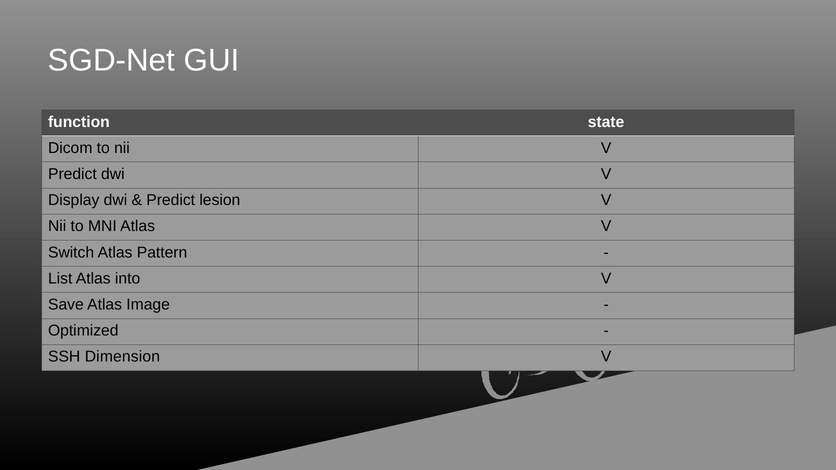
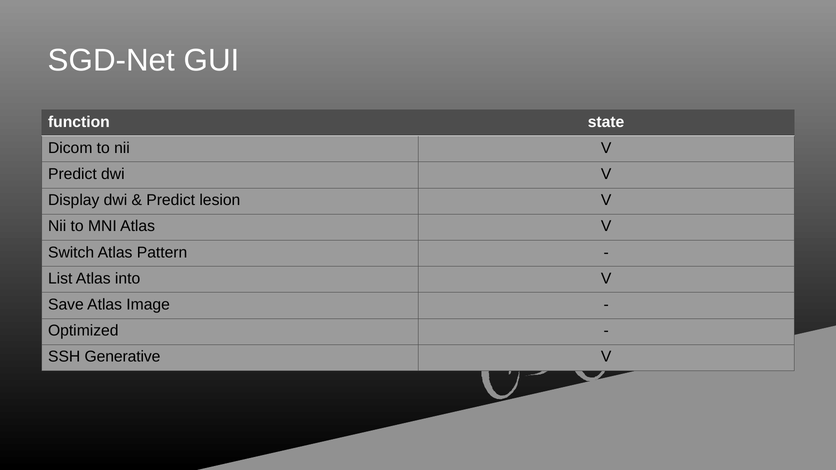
Dimension: Dimension -> Generative (123, 357)
